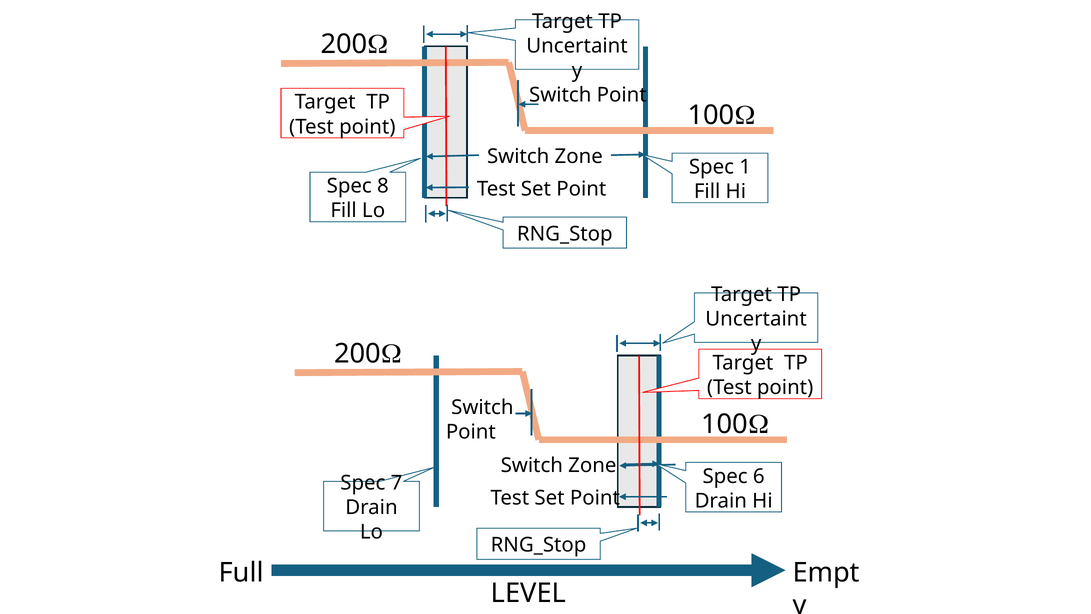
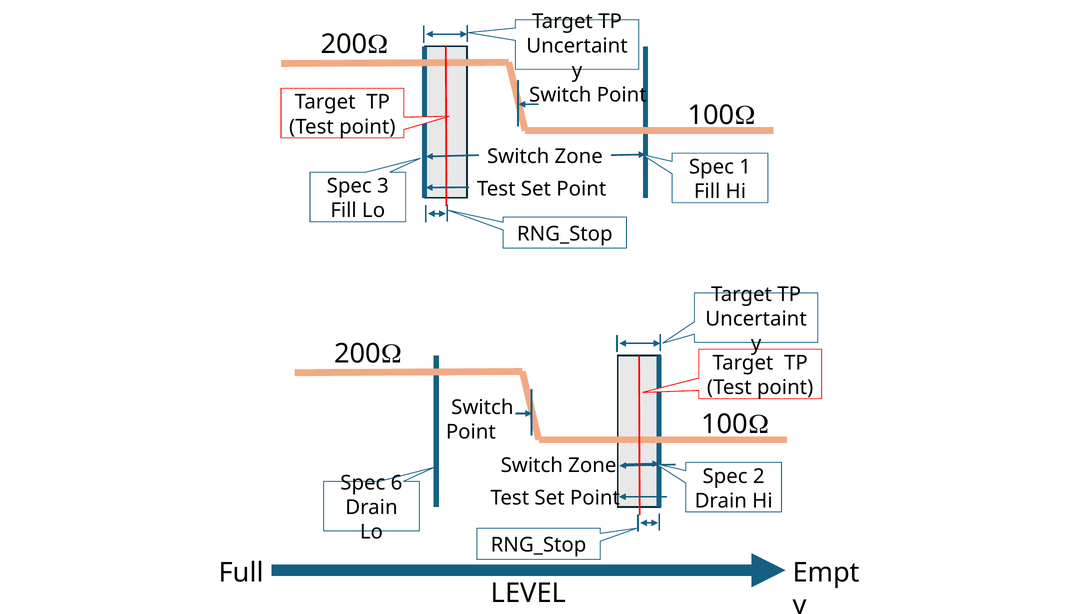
8: 8 -> 3 (383, 186)
6: 6 -> 2 (759, 476)
7: 7 -> 6 (397, 483)
